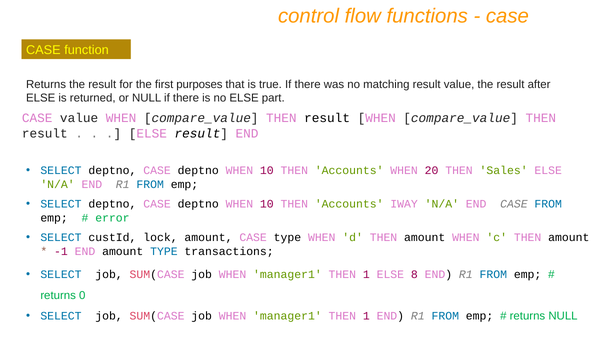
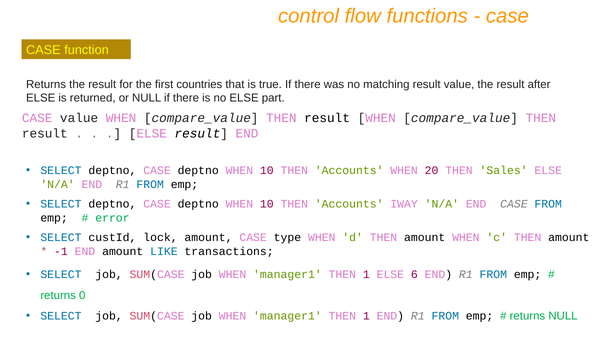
purposes: purposes -> countries (199, 84)
amount TYPE: TYPE -> LIKE (164, 251)
8: 8 -> 6 (414, 275)
